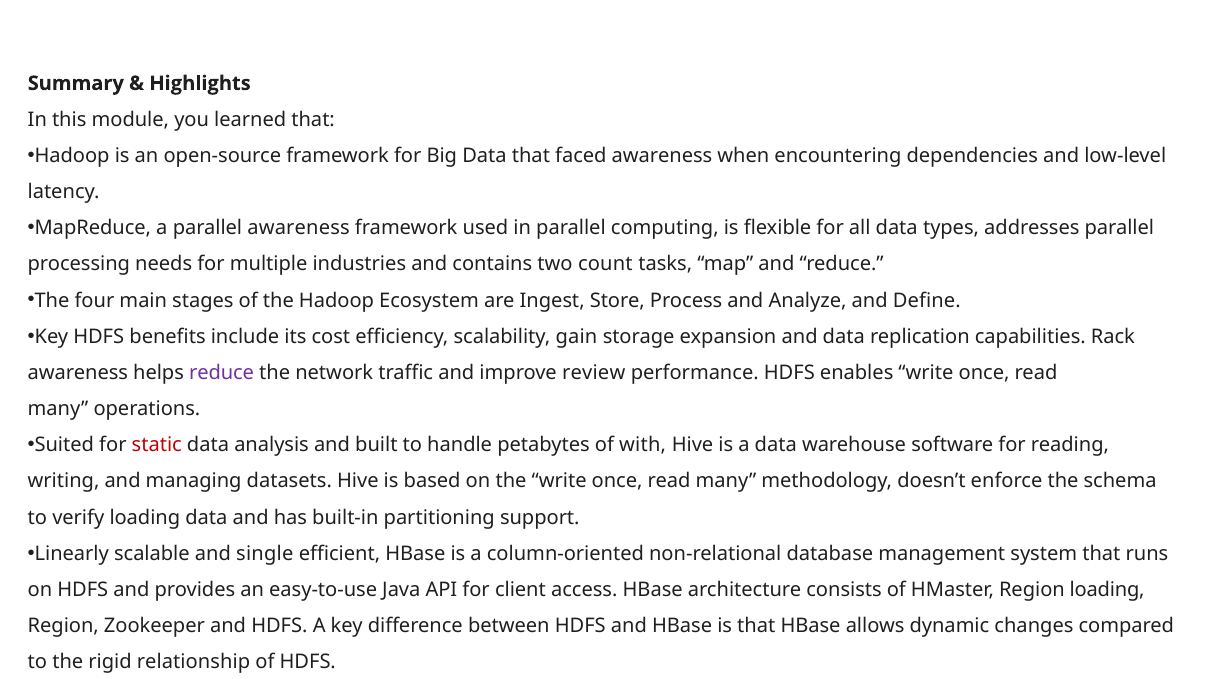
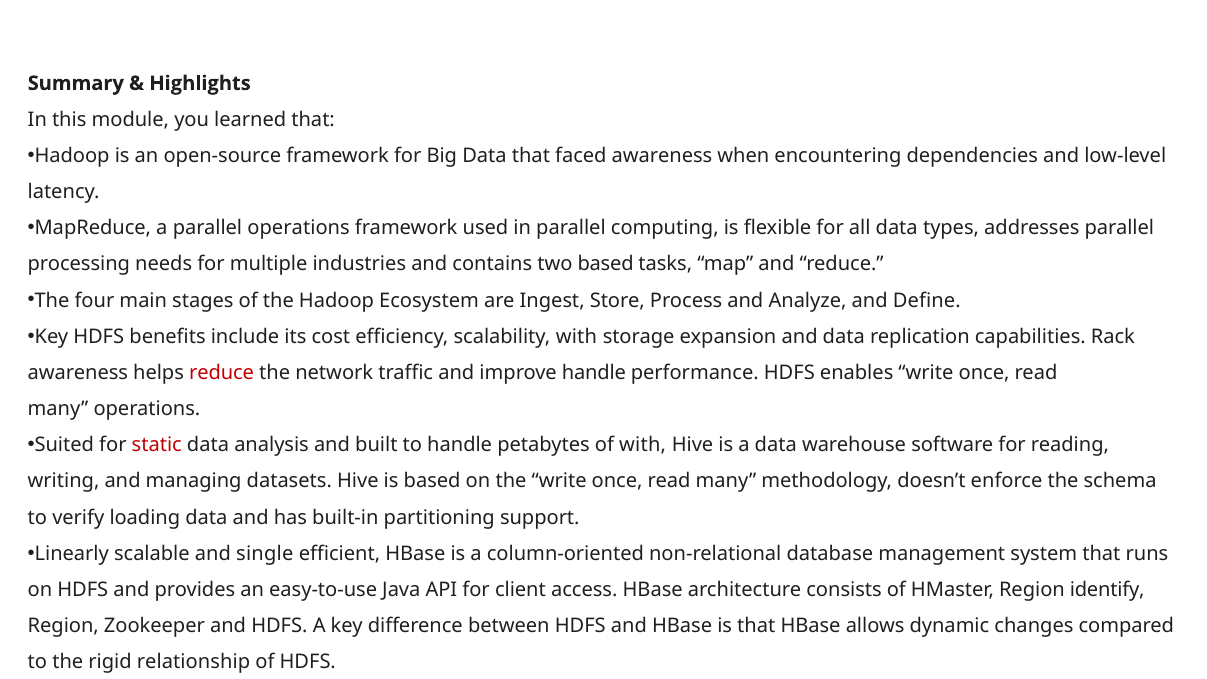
parallel awareness: awareness -> operations (299, 228)
two count: count -> based (606, 264)
scalability gain: gain -> with (576, 337)
reduce colour: purple -> red (222, 373)
improve review: review -> handle (594, 373)
Region loading: loading -> identify (1107, 590)
